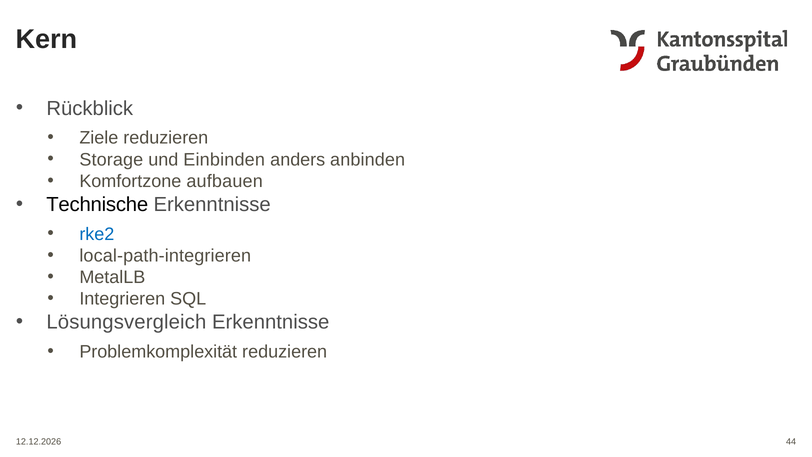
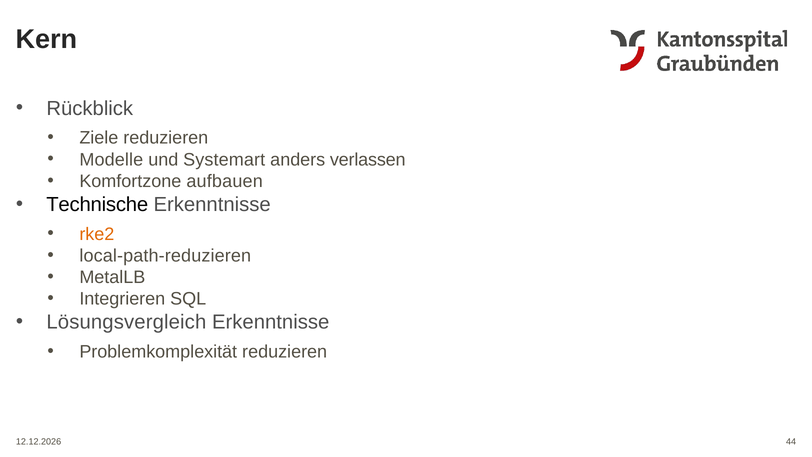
Storage: Storage -> Modelle (111, 160)
Einbinden: Einbinden -> Systemart (224, 160)
anbinden: anbinden -> verlassen (368, 160)
rke2 colour: blue -> orange (97, 234)
local-path-integrieren: local-path-integrieren -> local-path-reduzieren (165, 256)
